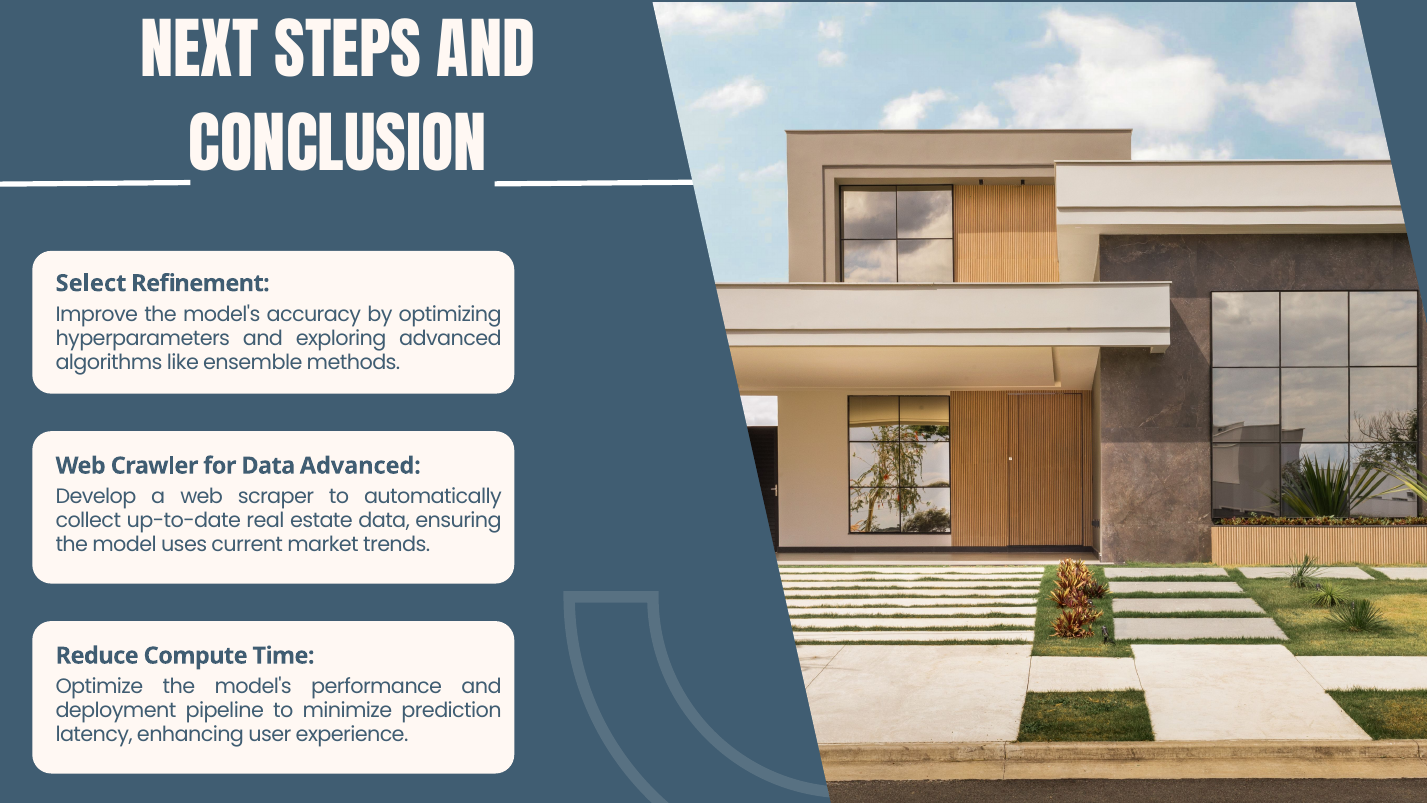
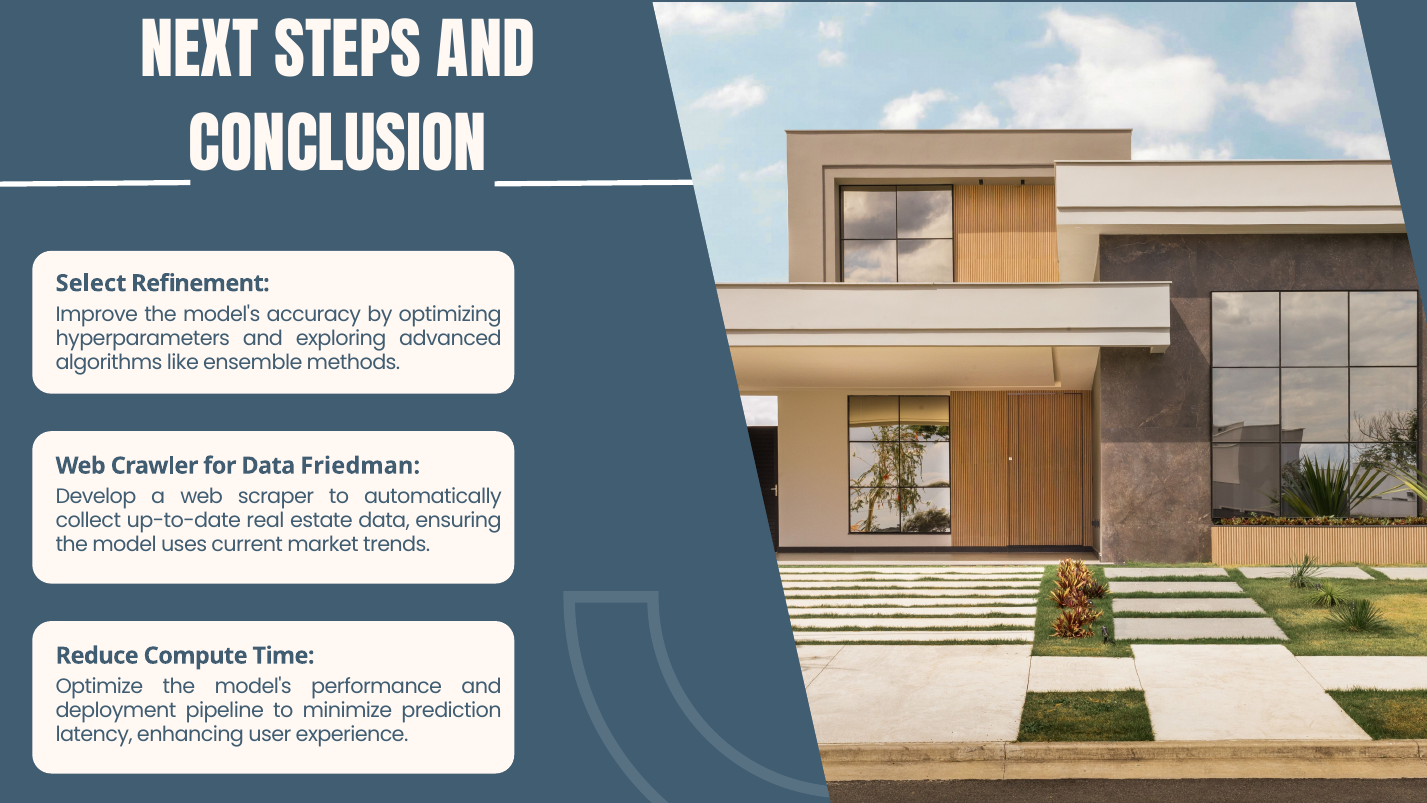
Data Advanced: Advanced -> Friedman (360, 466)
